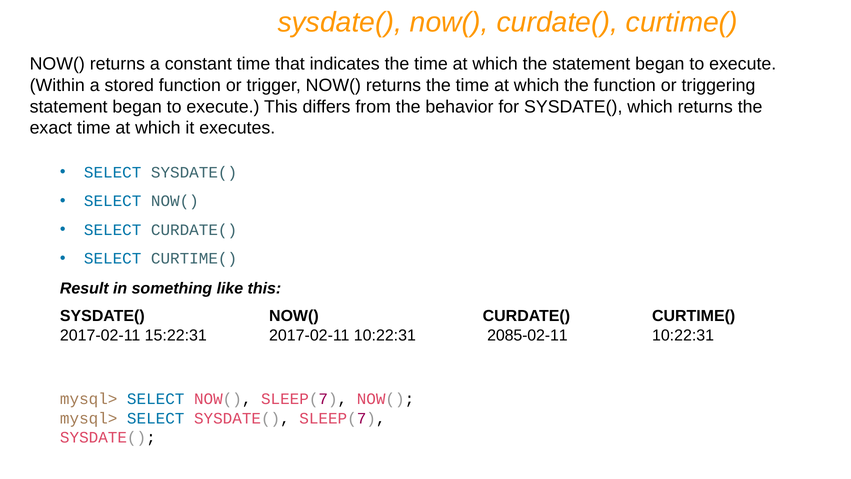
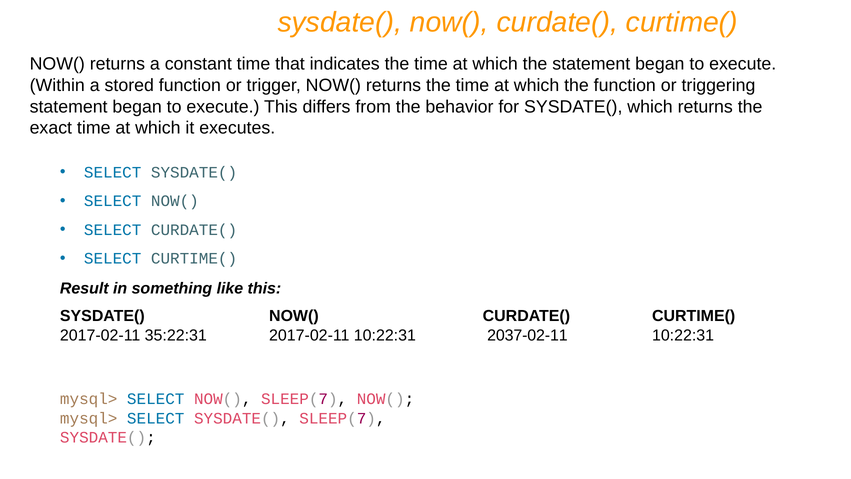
15:22:31: 15:22:31 -> 35:22:31 (176, 335)
2085-02-11: 2085-02-11 -> 2037-02-11 (527, 335)
